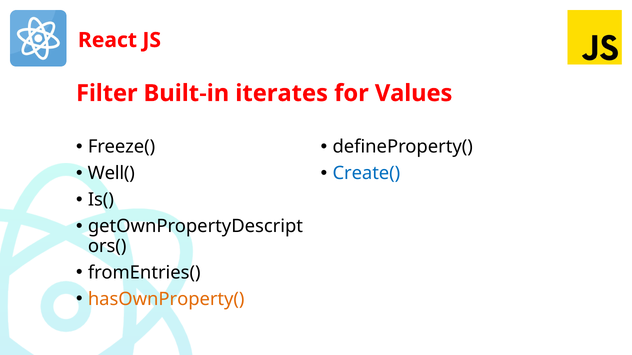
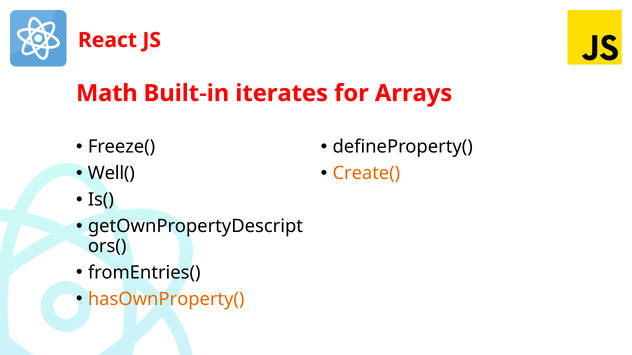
Filter: Filter -> Math (107, 93)
Values: Values -> Arrays (414, 93)
Create( colour: blue -> orange (366, 174)
